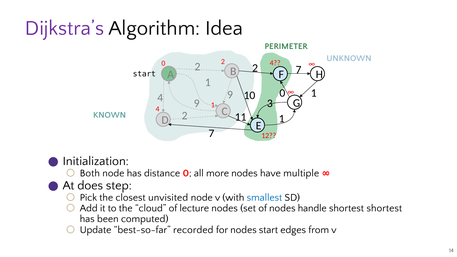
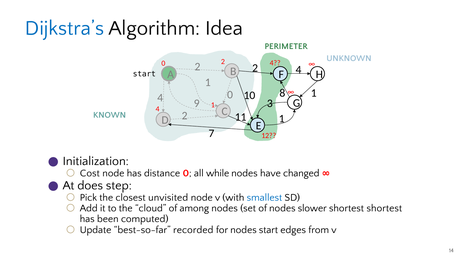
Dijkstra’s colour: purple -> blue (65, 28)
2 2 7: 7 -> 4 (299, 70)
10 0: 0 -> 8 (282, 93)
4 9: 9 -> 0 (230, 95)
Both: Both -> Cost (90, 173)
more: more -> while (218, 173)
multiple: multiple -> changed (301, 173)
lecture: lecture -> among (194, 208)
handle: handle -> slower (312, 208)
